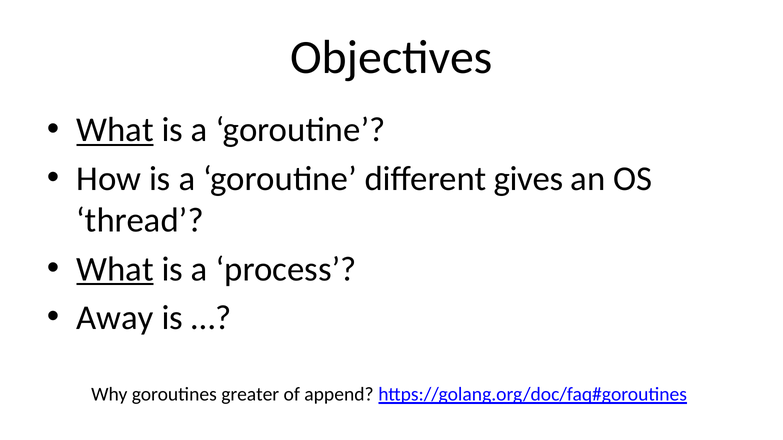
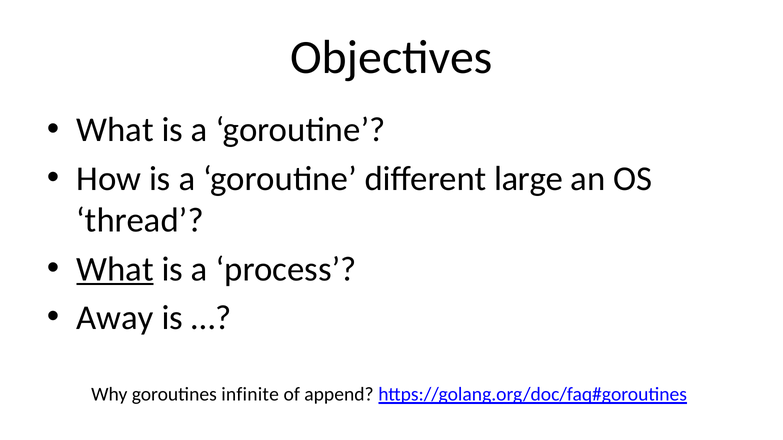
What underline: present -> none (115, 130)
gives: gives -> large (529, 179)
greater: greater -> infinite (250, 395)
